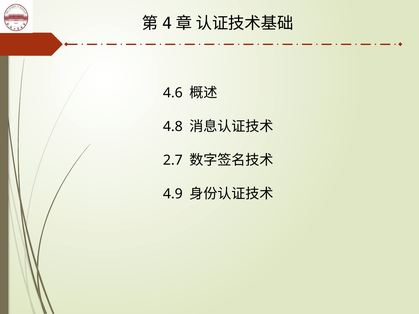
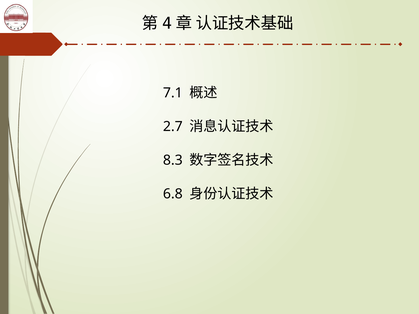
4.6: 4.6 -> 7.1 (173, 93)
4.8: 4.8 -> 2.7 (173, 127)
2.7: 2.7 -> 8.3 (173, 160)
4.9: 4.9 -> 6.8 (173, 194)
